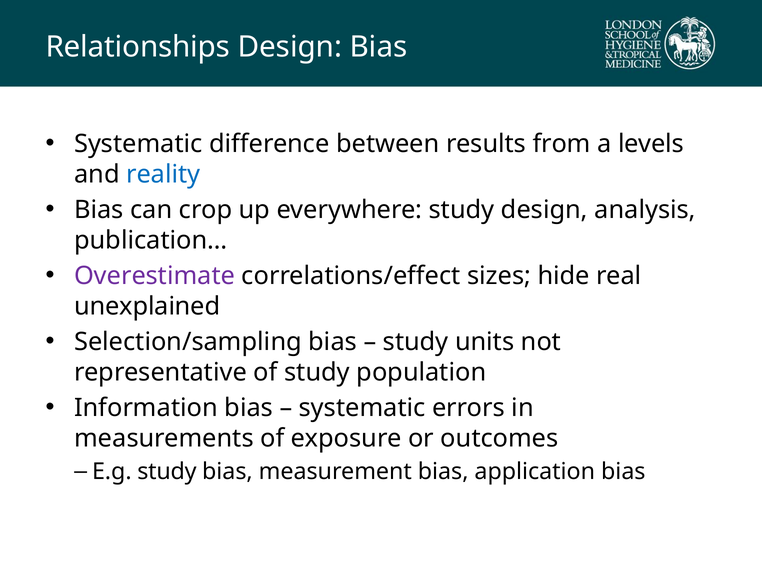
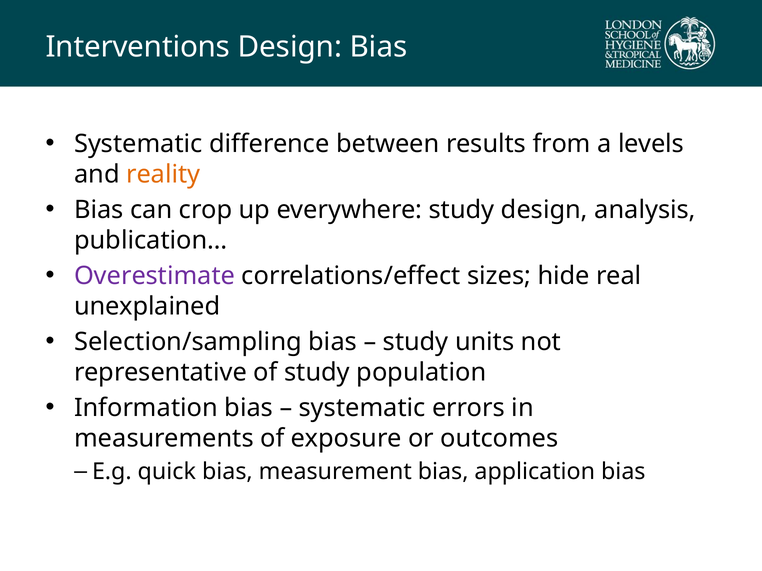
Relationships: Relationships -> Interventions (138, 47)
reality colour: blue -> orange (163, 174)
E.g study: study -> quick (167, 472)
